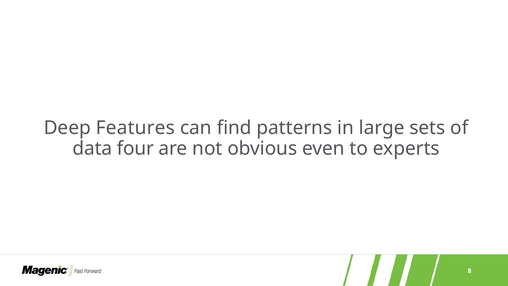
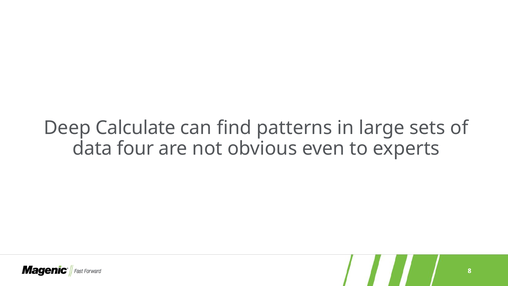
Features: Features -> Calculate (136, 128)
